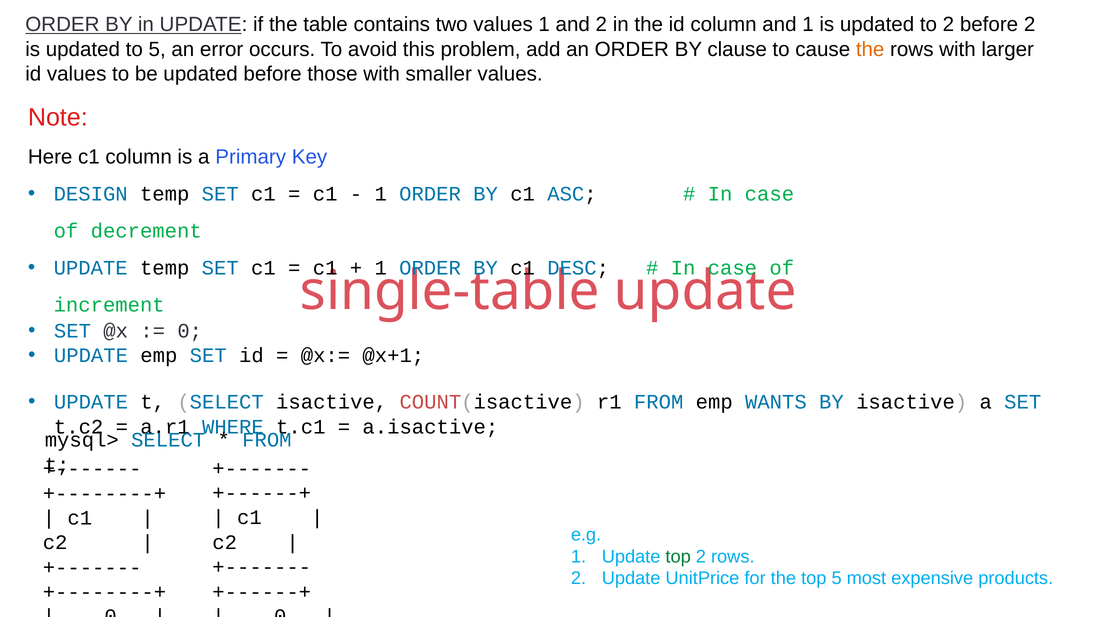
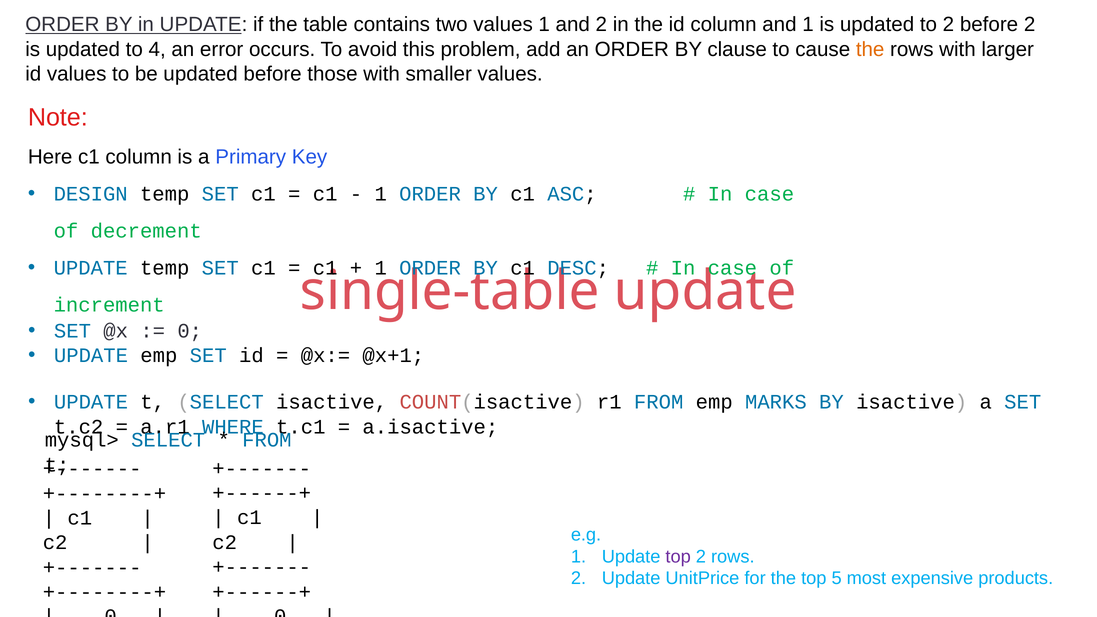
to 5: 5 -> 4 (157, 49)
WANTS: WANTS -> MARKS (776, 402)
top colour: green -> purple (678, 557)
